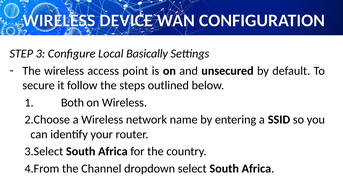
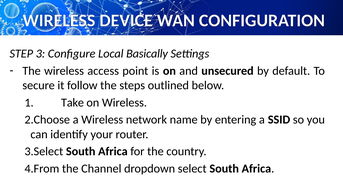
Both: Both -> Take (72, 103)
